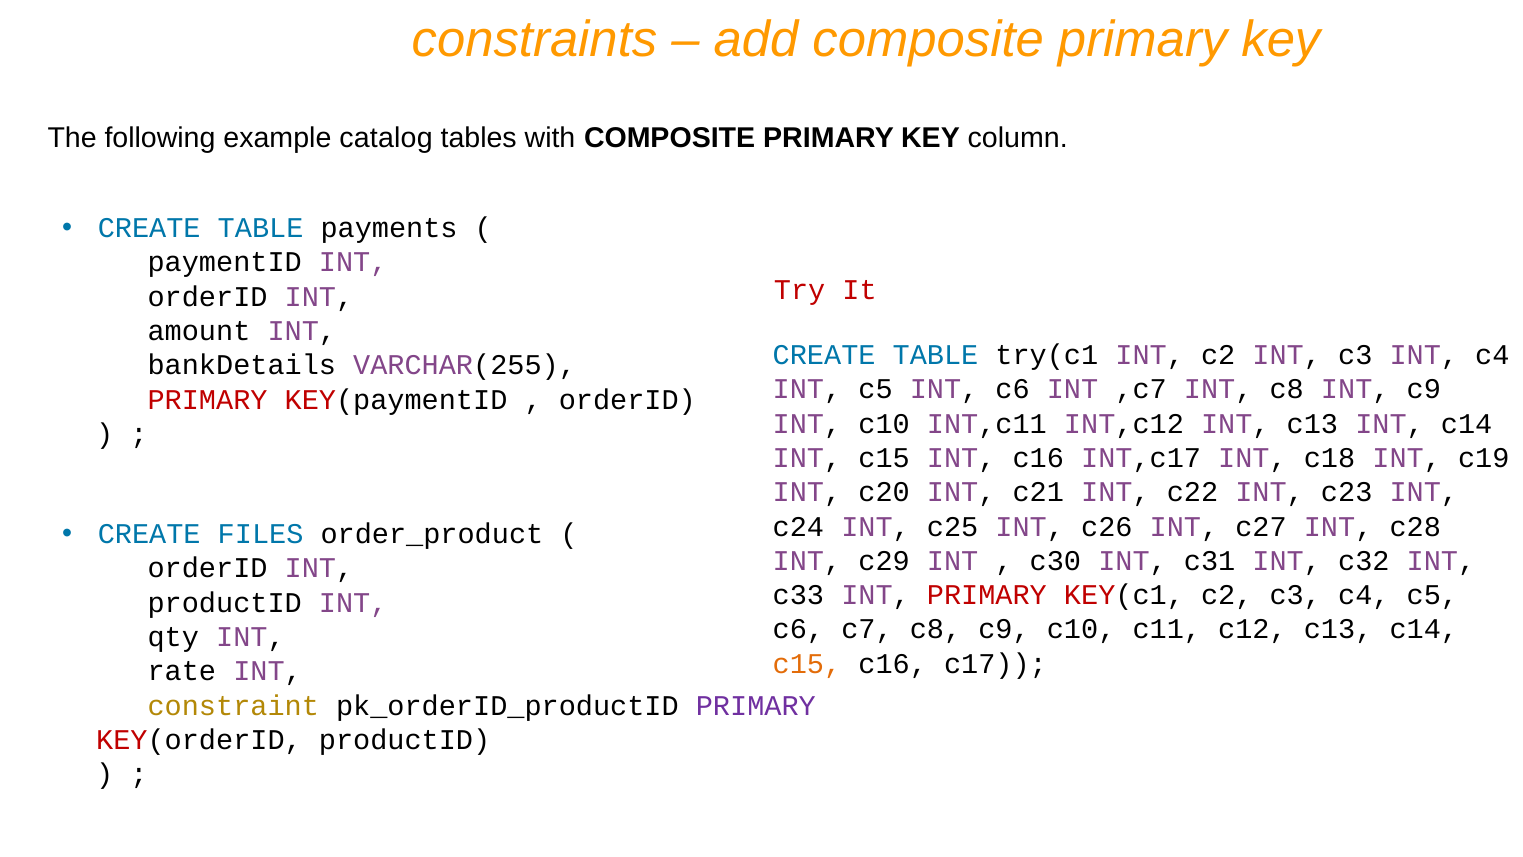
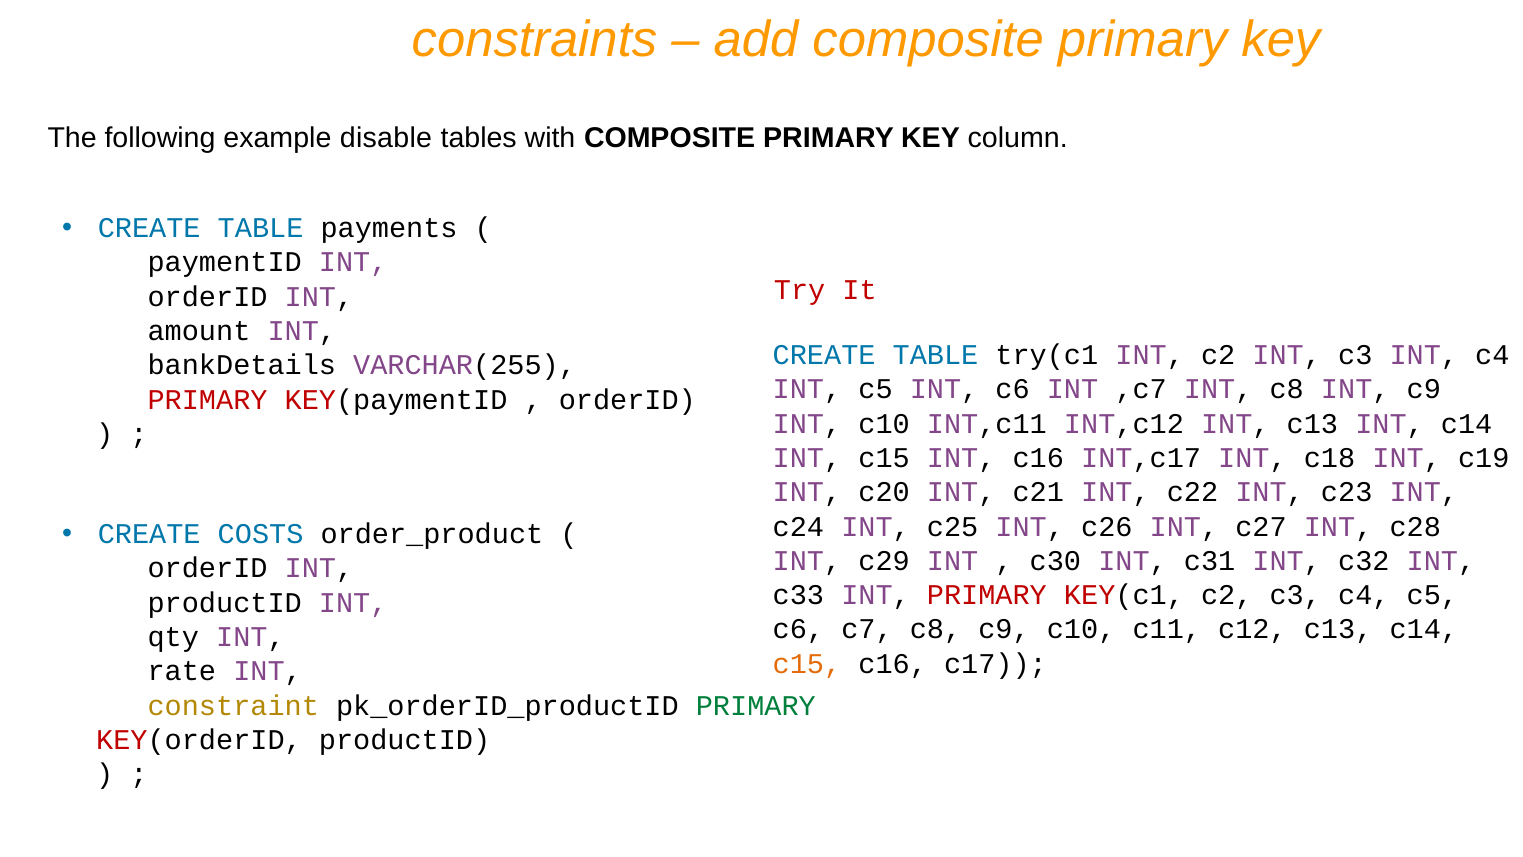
catalog: catalog -> disable (386, 138)
FILES: FILES -> COSTS (261, 534)
PRIMARY colour: purple -> green (756, 705)
